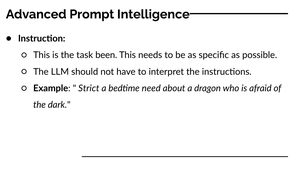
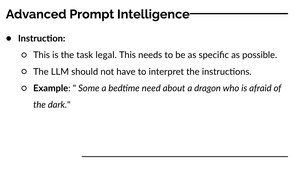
been: been -> legal (106, 55)
Strict: Strict -> Some (89, 88)
